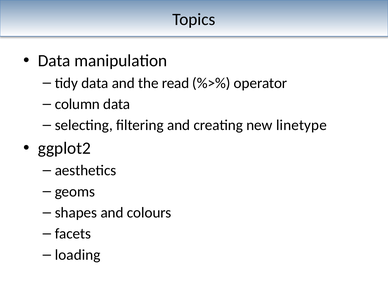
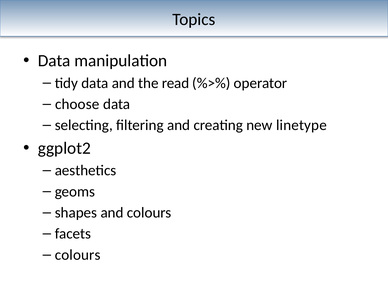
column: column -> choose (77, 104)
loading: loading -> colours (78, 255)
